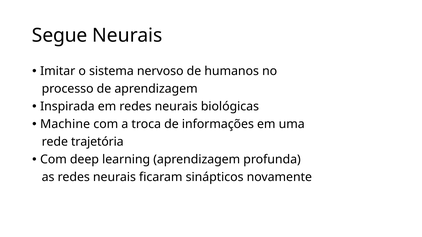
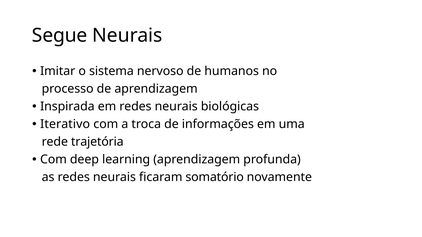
Machine: Machine -> Iterativo (65, 124)
sinápticos: sinápticos -> somatório (215, 178)
